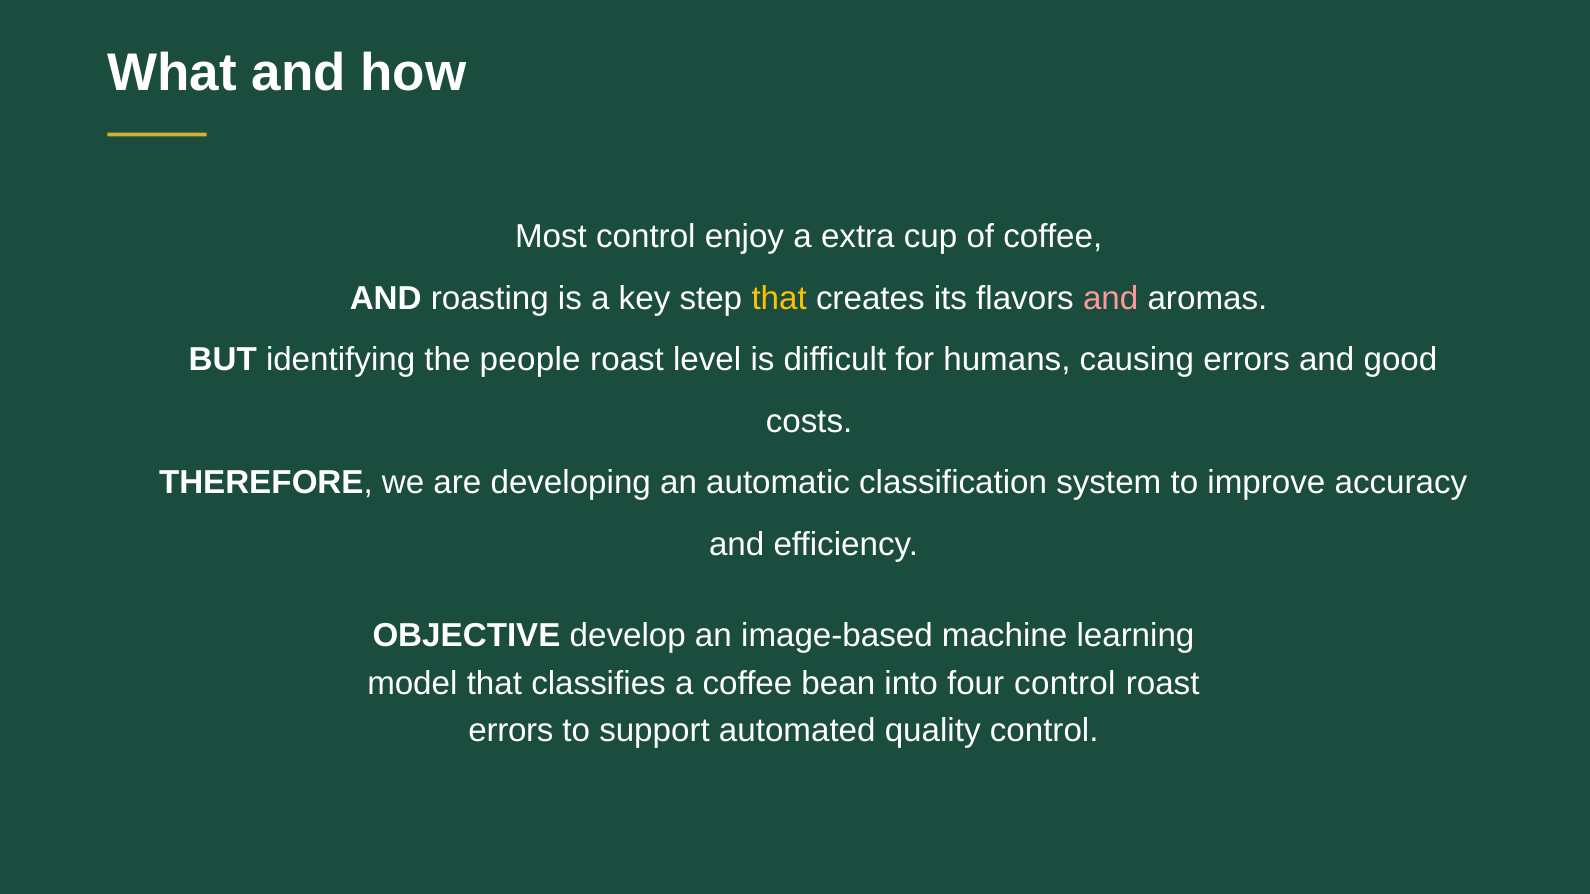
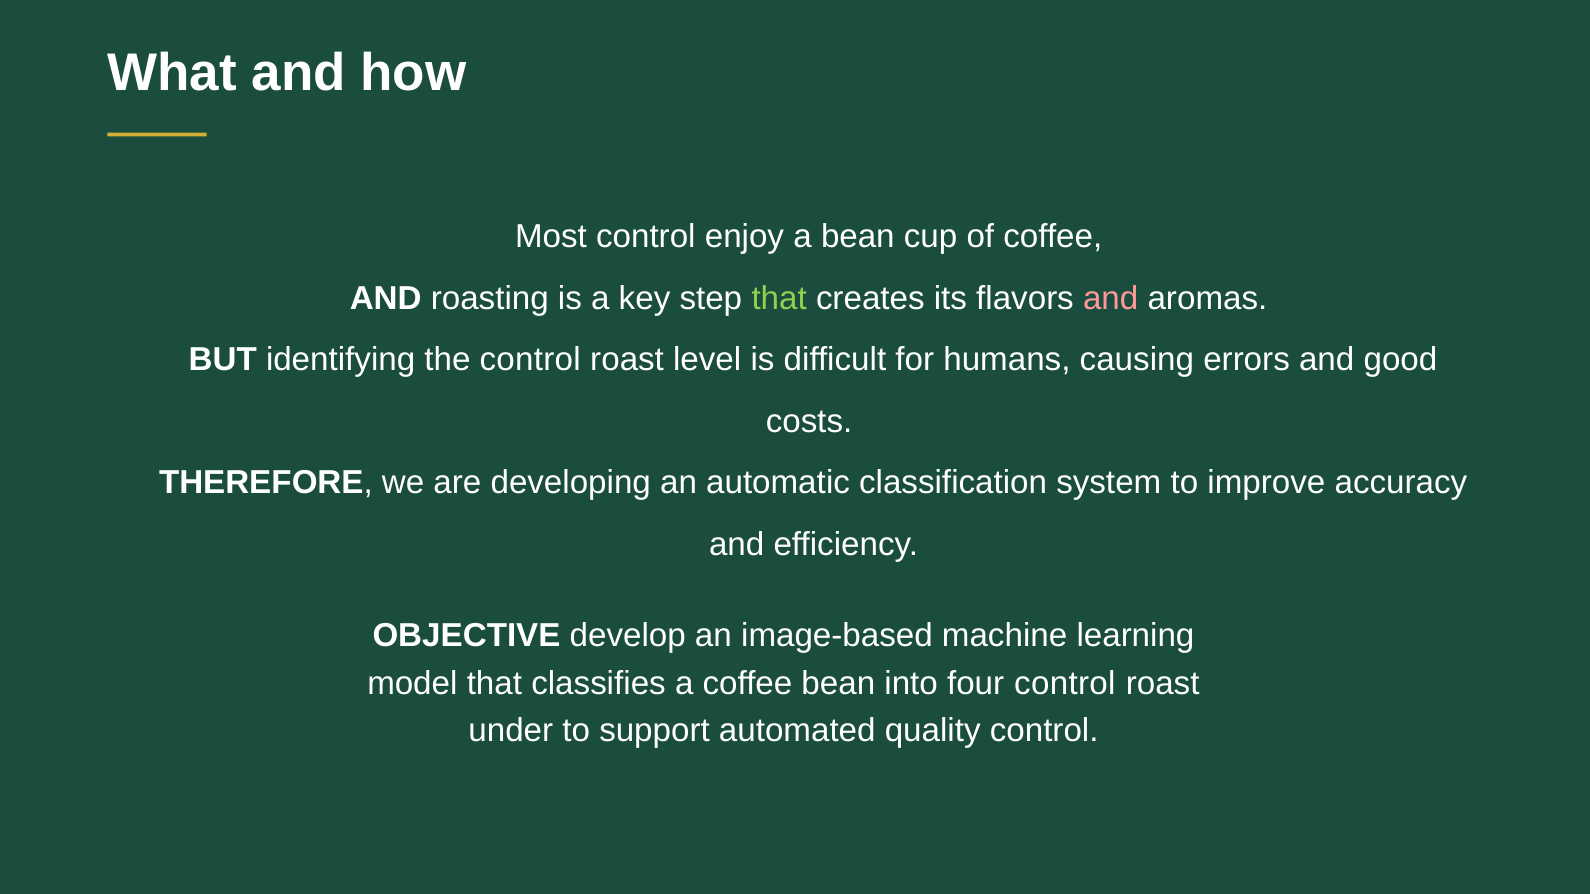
a extra: extra -> bean (858, 237)
that colour: yellow -> light green (779, 298)
the people: people -> control (530, 360)
errors: errors -> under (511, 731)
